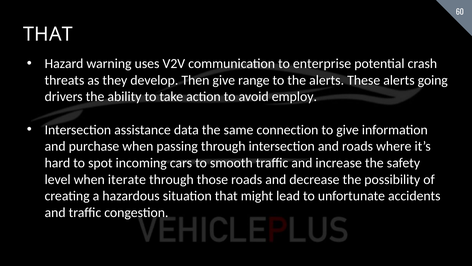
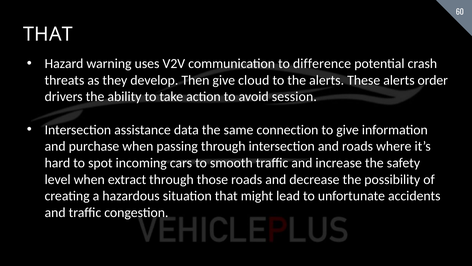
enterprise: enterprise -> difference (322, 63)
range: range -> cloud (254, 80)
going: going -> order (433, 80)
employ: employ -> session (294, 97)
iterate: iterate -> extract (127, 179)
